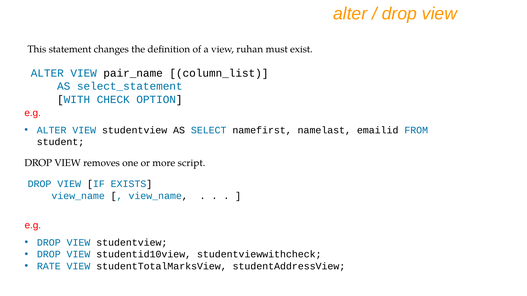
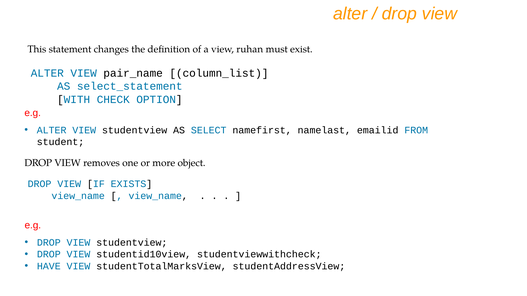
script: script -> object (192, 163)
RATE: RATE -> HAVE (49, 267)
